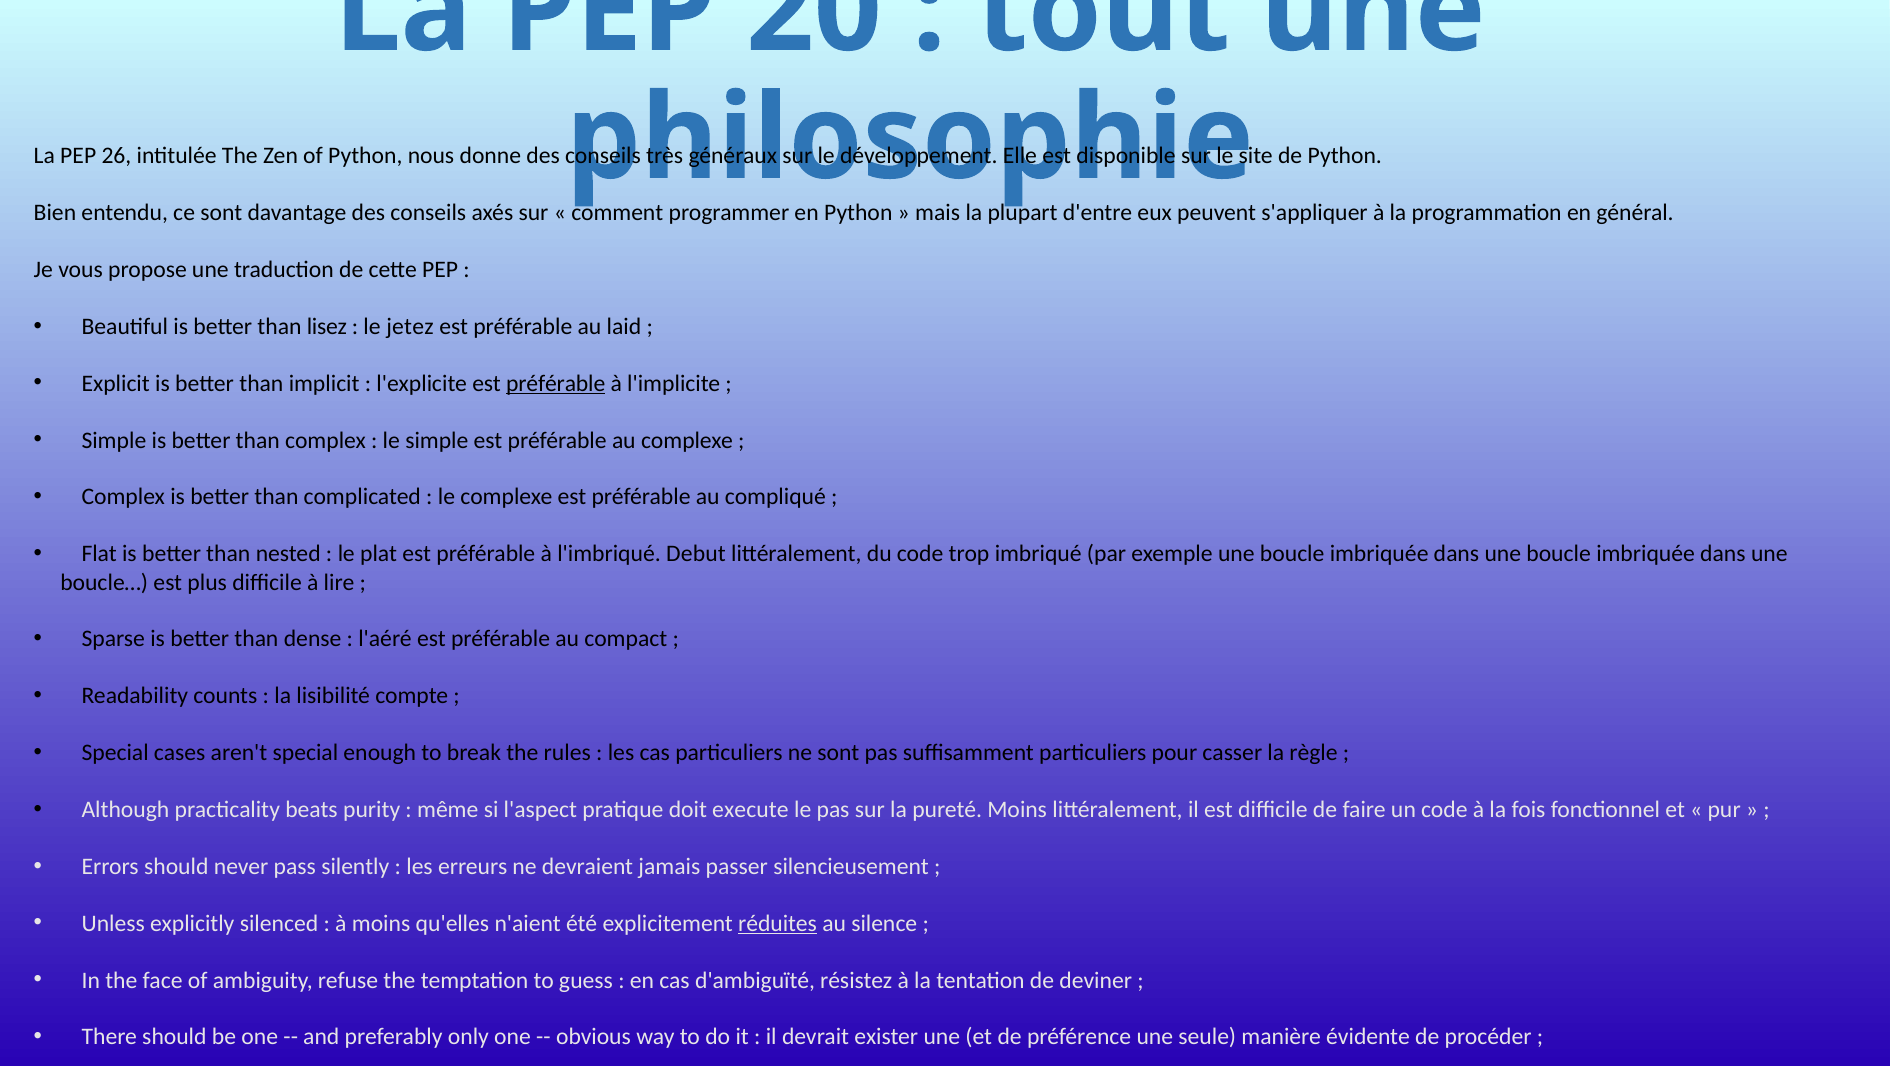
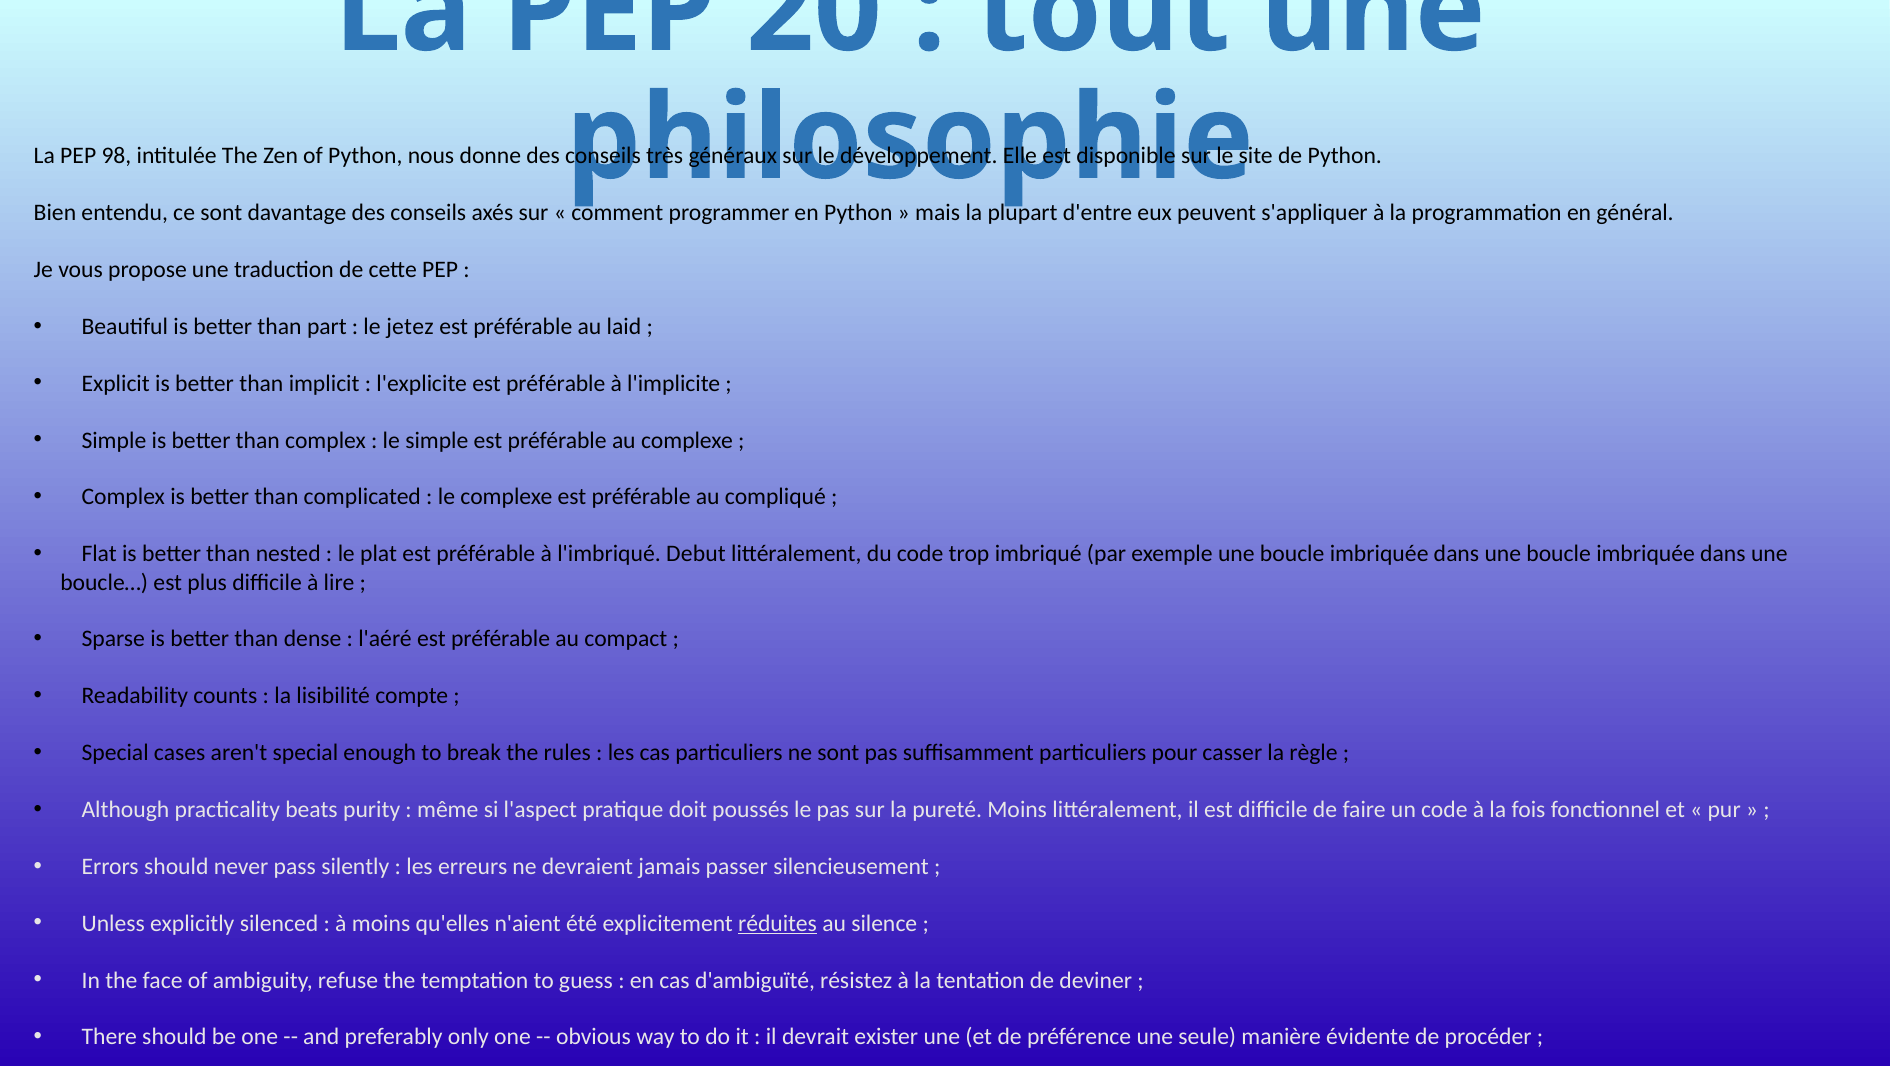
26: 26 -> 98 (116, 156)
lisez: lisez -> part (327, 326)
préférable underline: present -> none (556, 383)
execute: execute -> poussés (750, 809)
